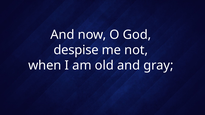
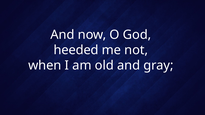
despise: despise -> heeded (76, 50)
